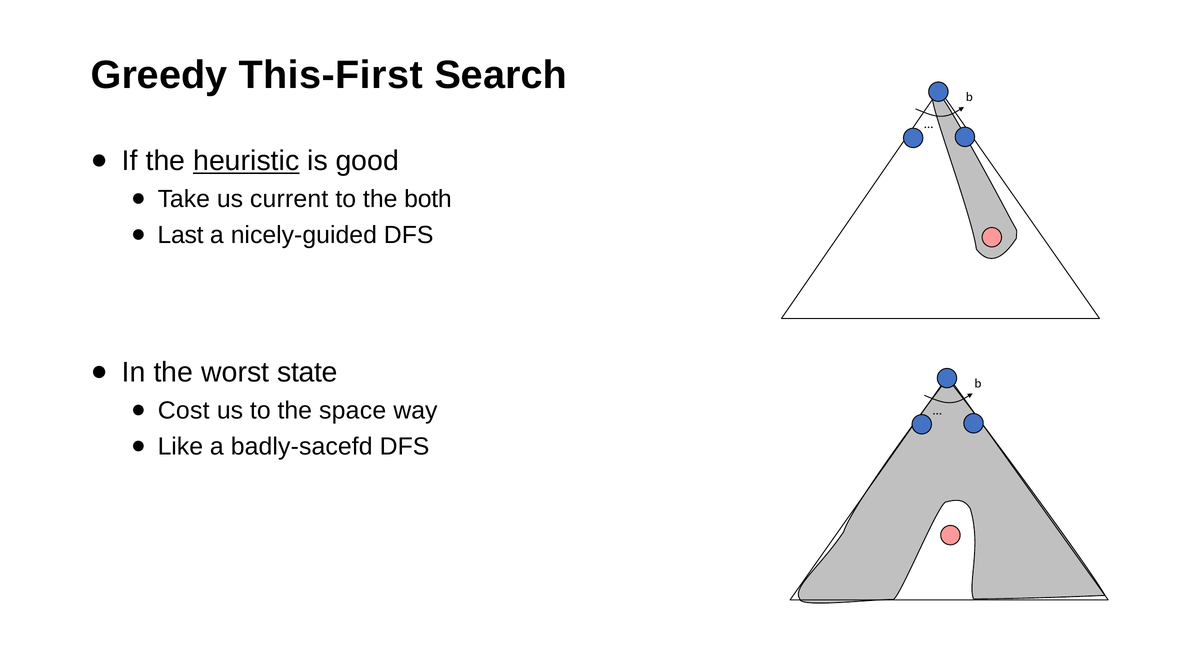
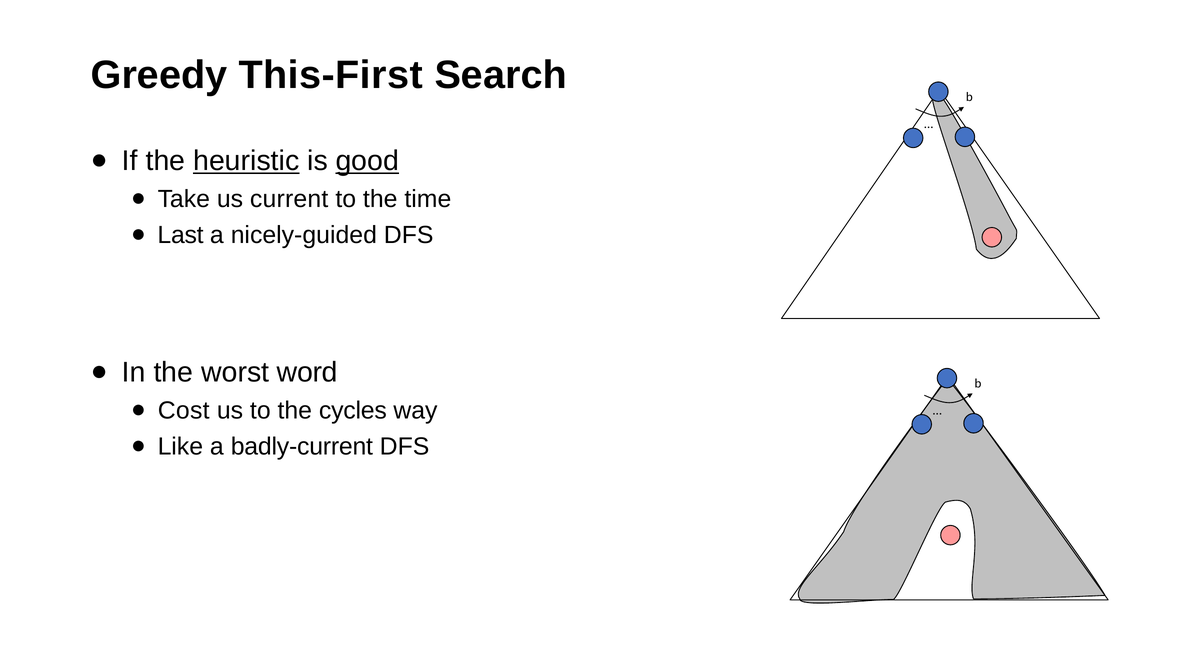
good underline: none -> present (367, 161)
both: both -> time (428, 199)
state: state -> word (307, 373)
space: space -> cycles (353, 411)
badly-sacefd: badly-sacefd -> badly-current (302, 447)
